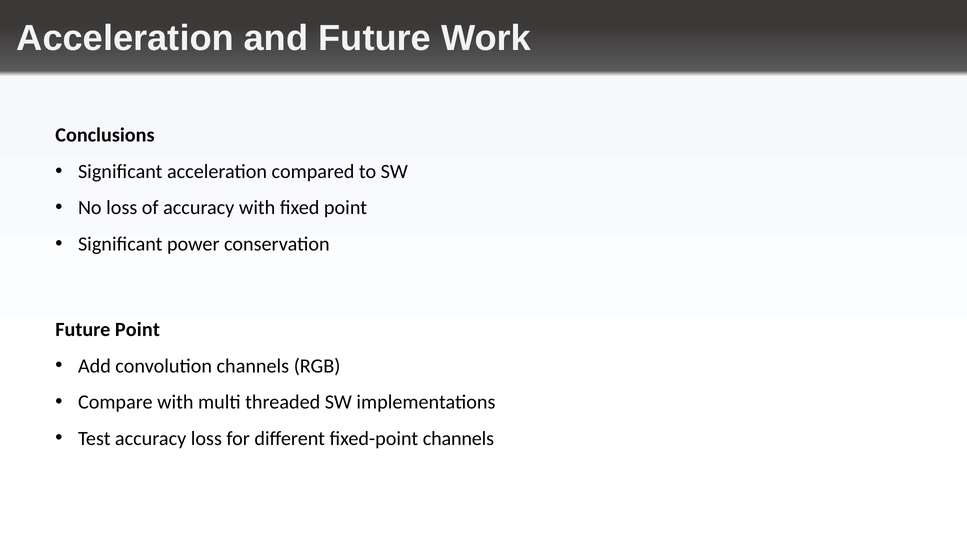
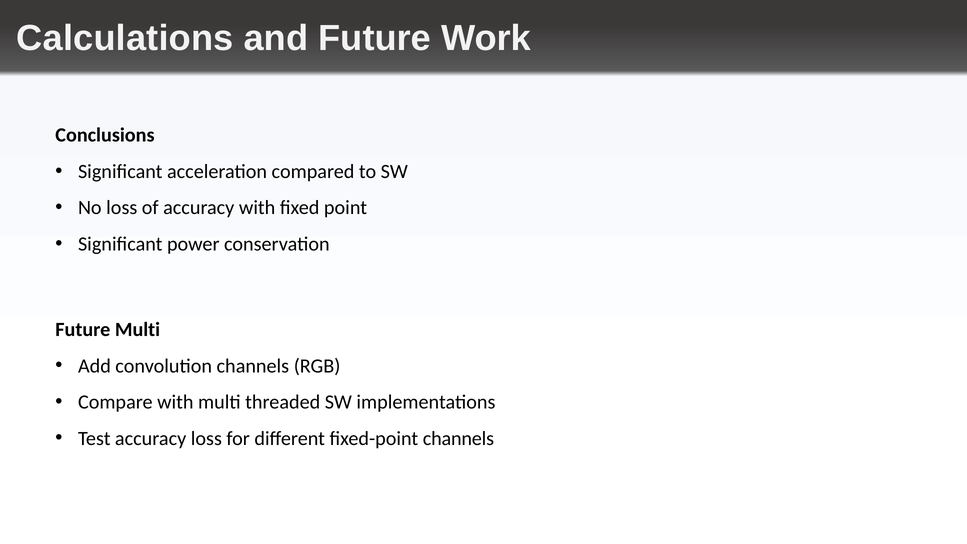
Acceleration: Acceleration -> Calculations (125, 38)
Future Point: Point -> Multi (138, 330)
